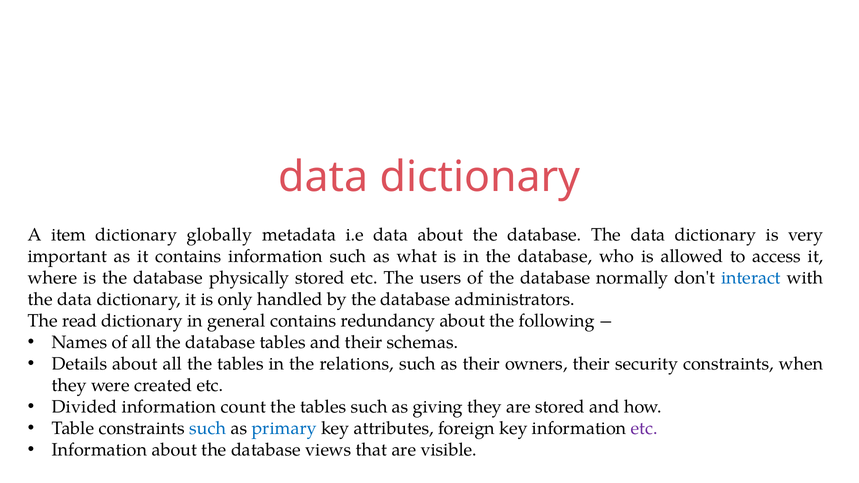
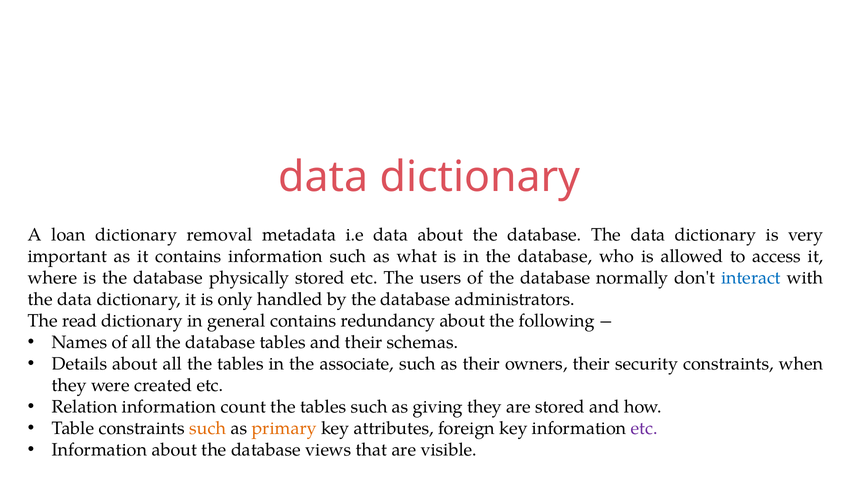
item: item -> loan (69, 235)
globally: globally -> removal (220, 235)
relations: relations -> associate (357, 364)
Divided: Divided -> Relation (85, 407)
such colour: blue -> orange (208, 428)
primary colour: blue -> orange (284, 428)
